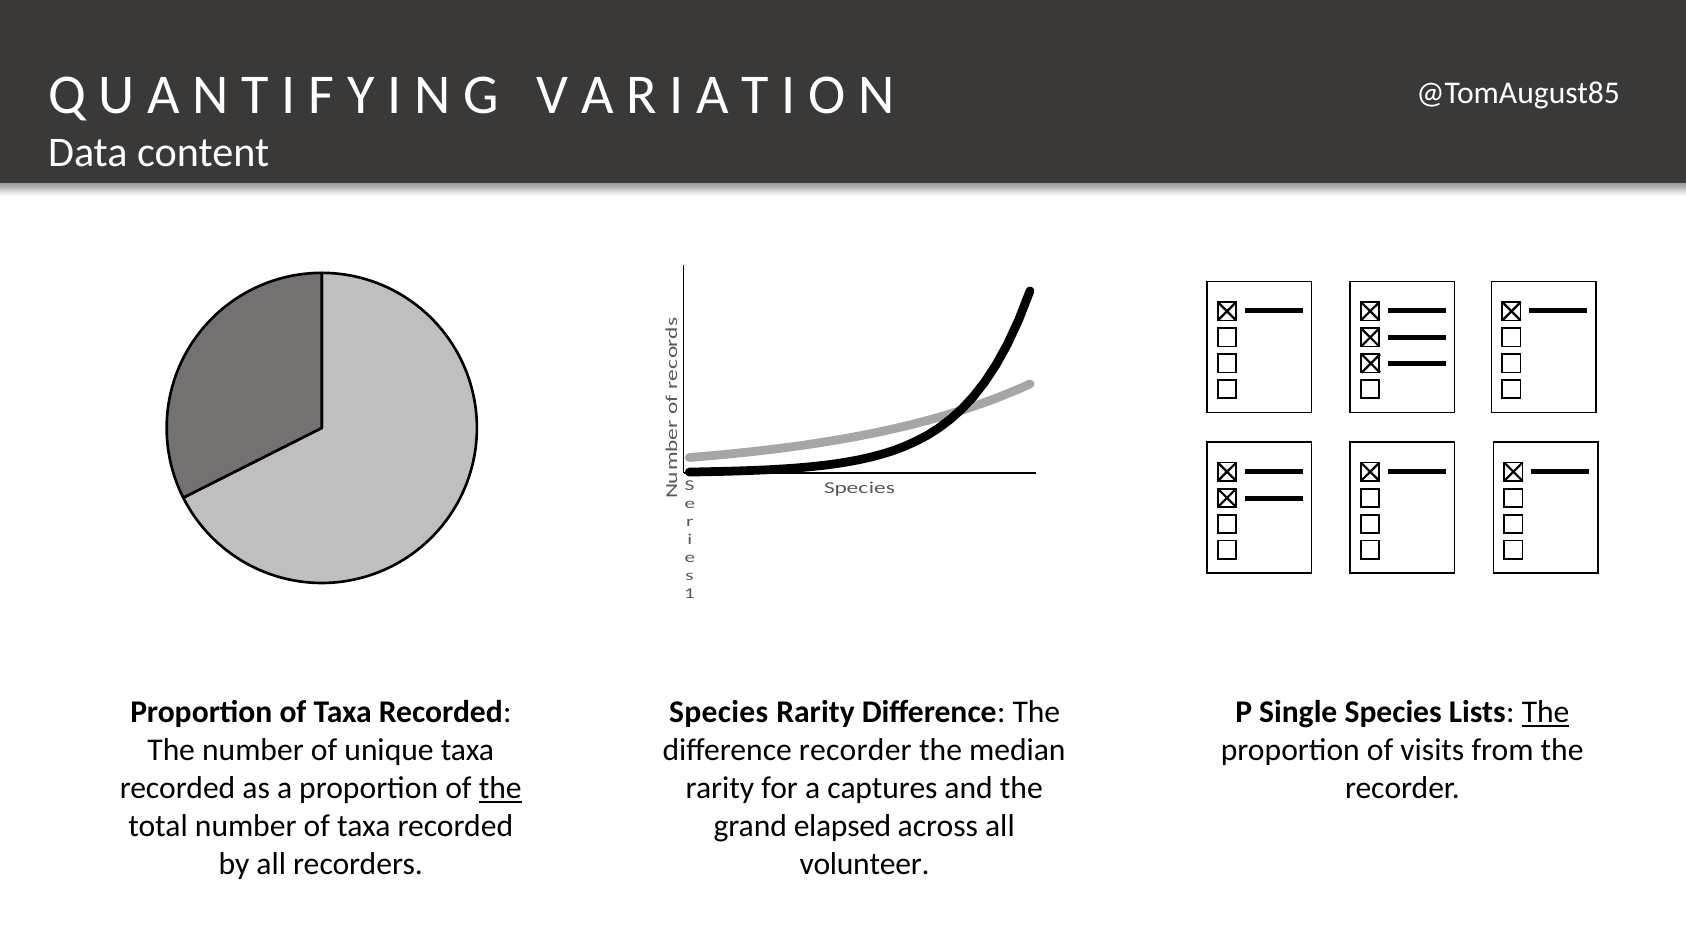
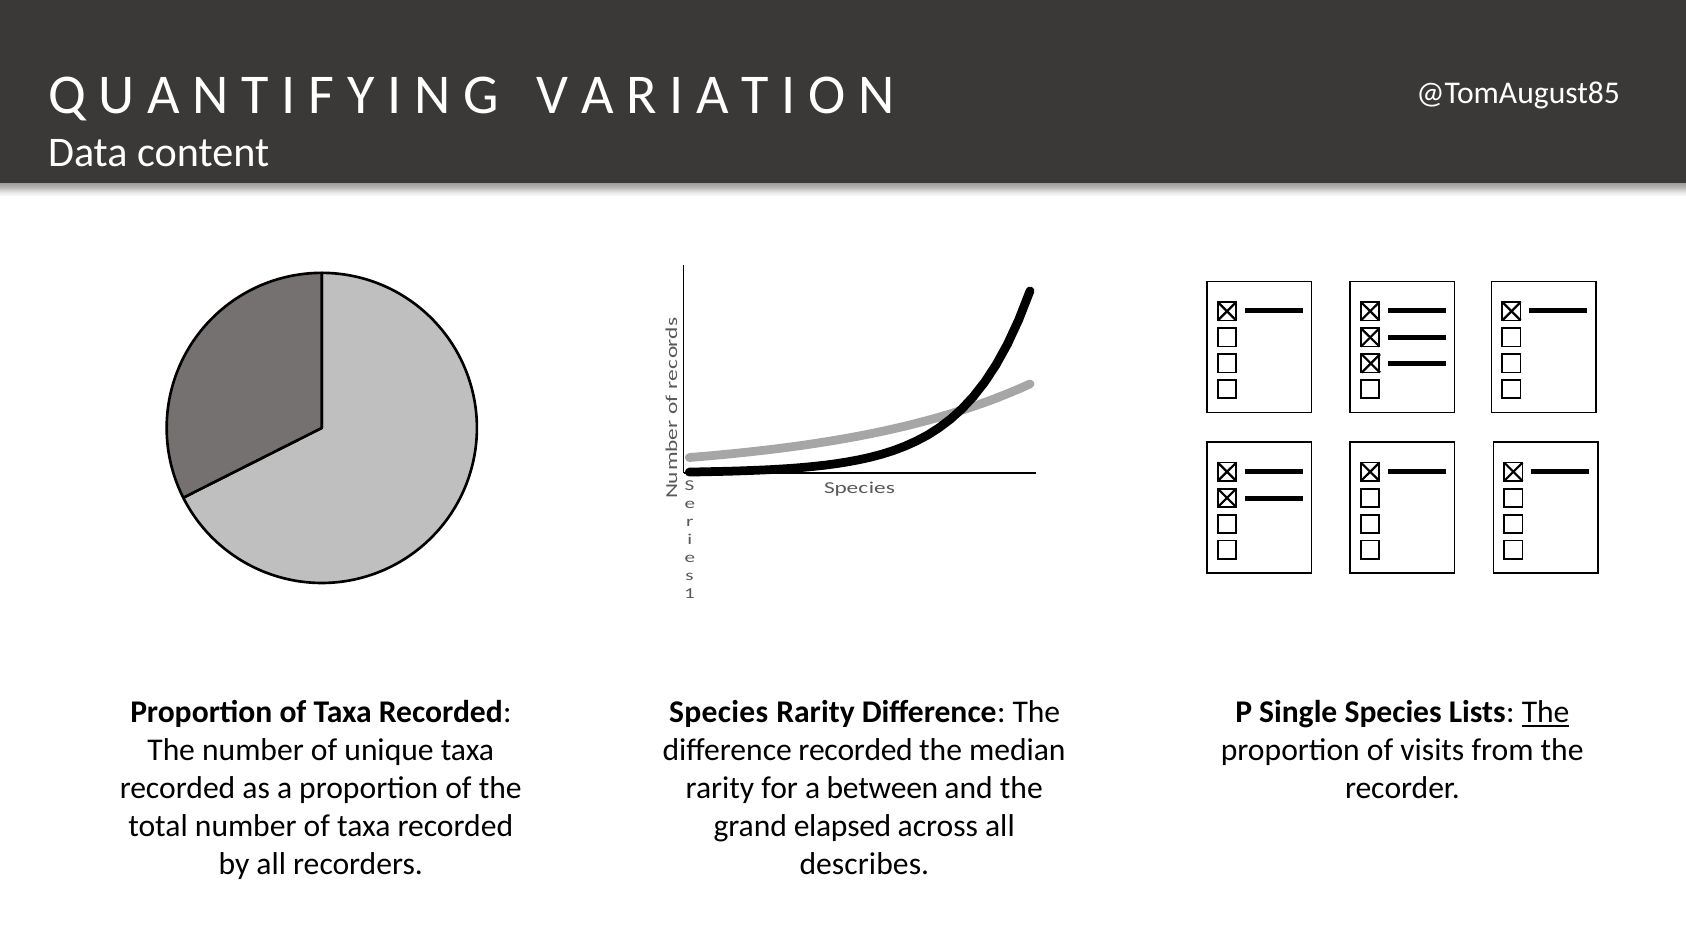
difference recorder: recorder -> recorded (856, 751)
the underline: present -> none (500, 789)
captures: captures -> between (882, 789)
volunteer: volunteer -> describes (864, 865)
